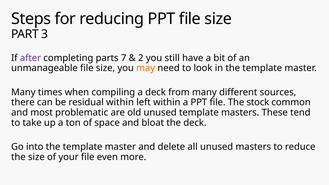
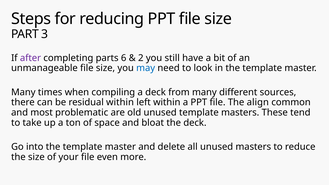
7: 7 -> 6 (124, 58)
may colour: orange -> blue (146, 68)
stock: stock -> align (258, 102)
